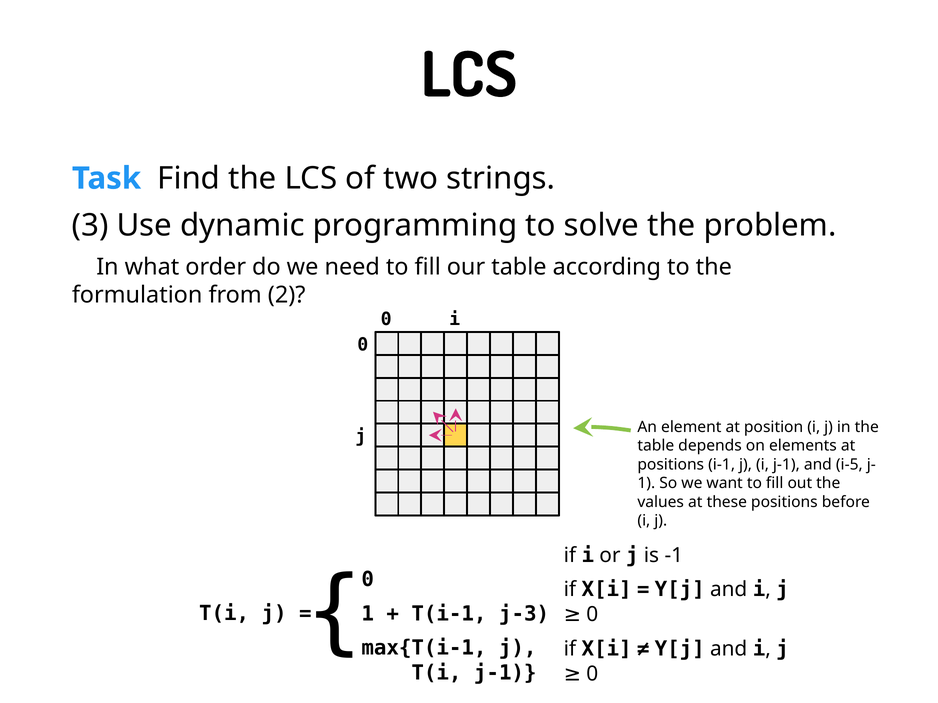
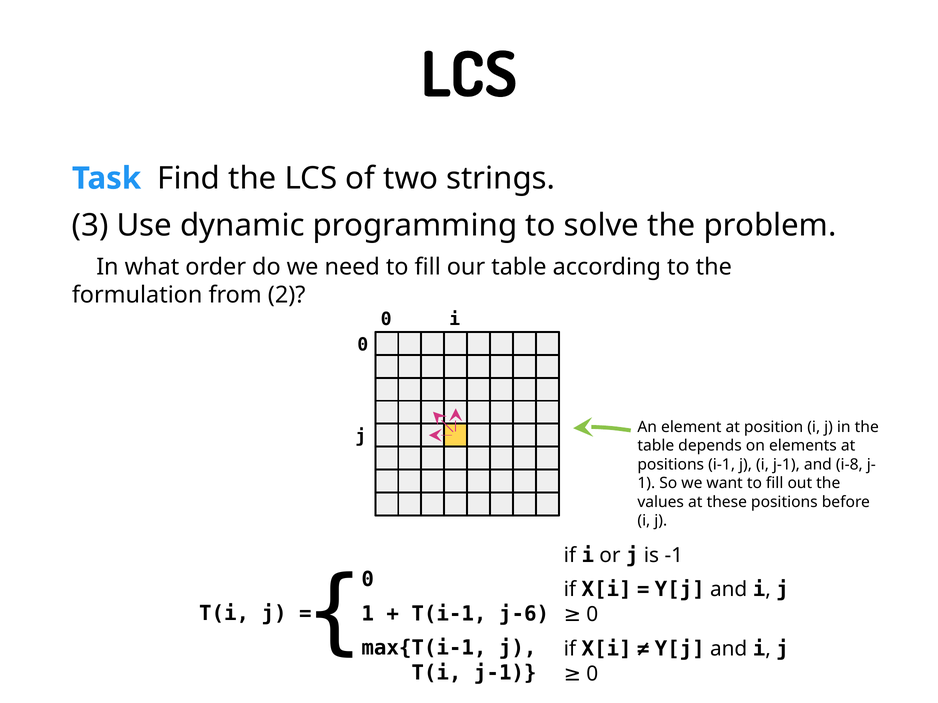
i-5: i-5 -> i-8 (849, 465)
j-3: j-3 -> j-6 (524, 614)
